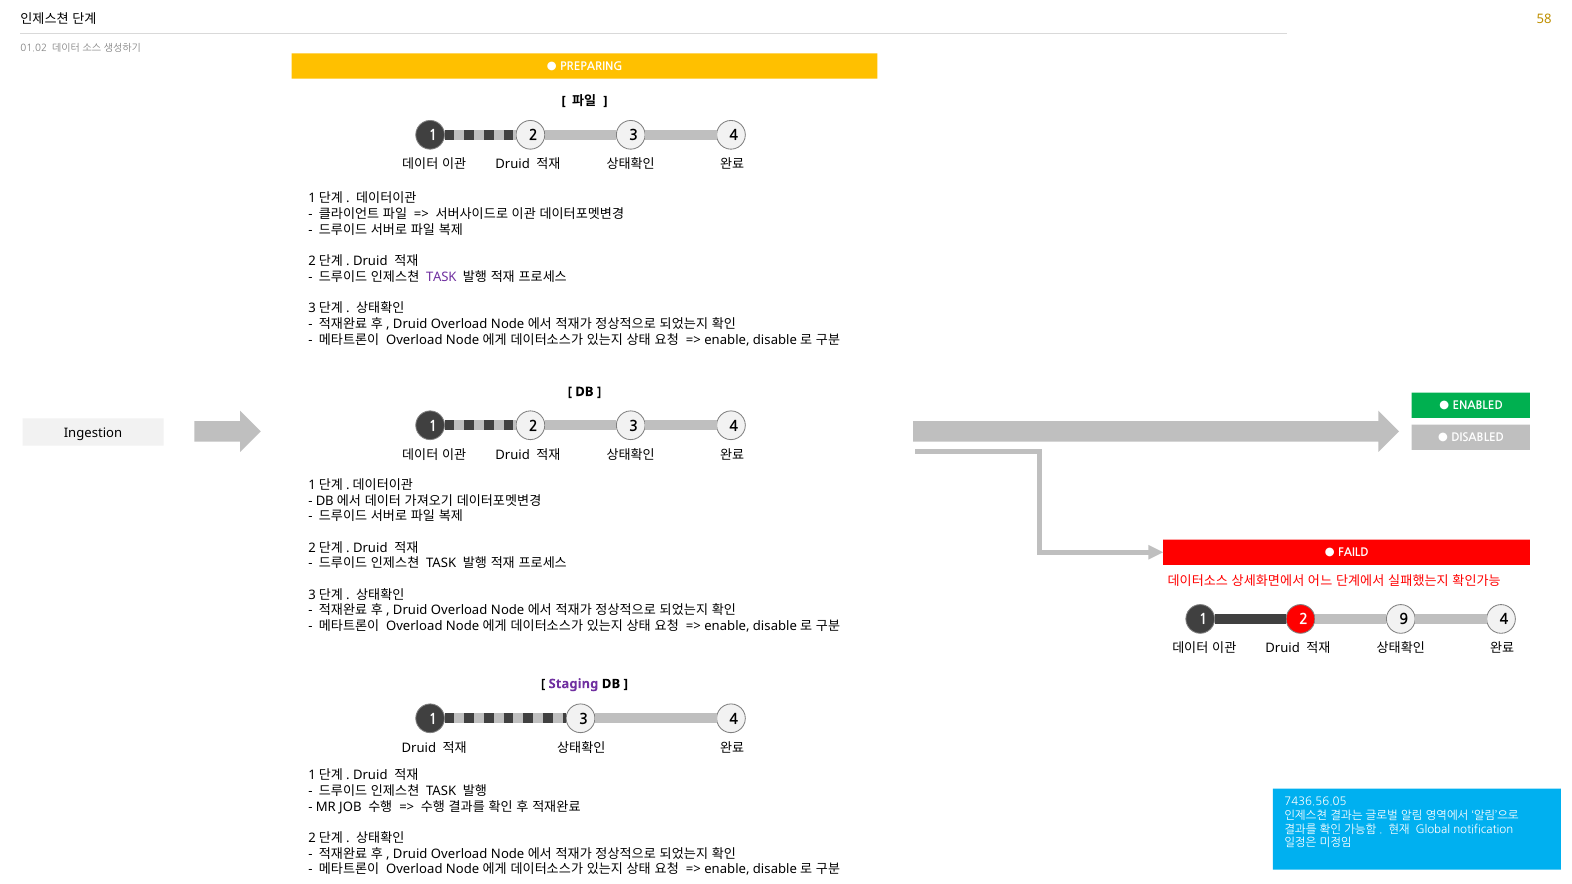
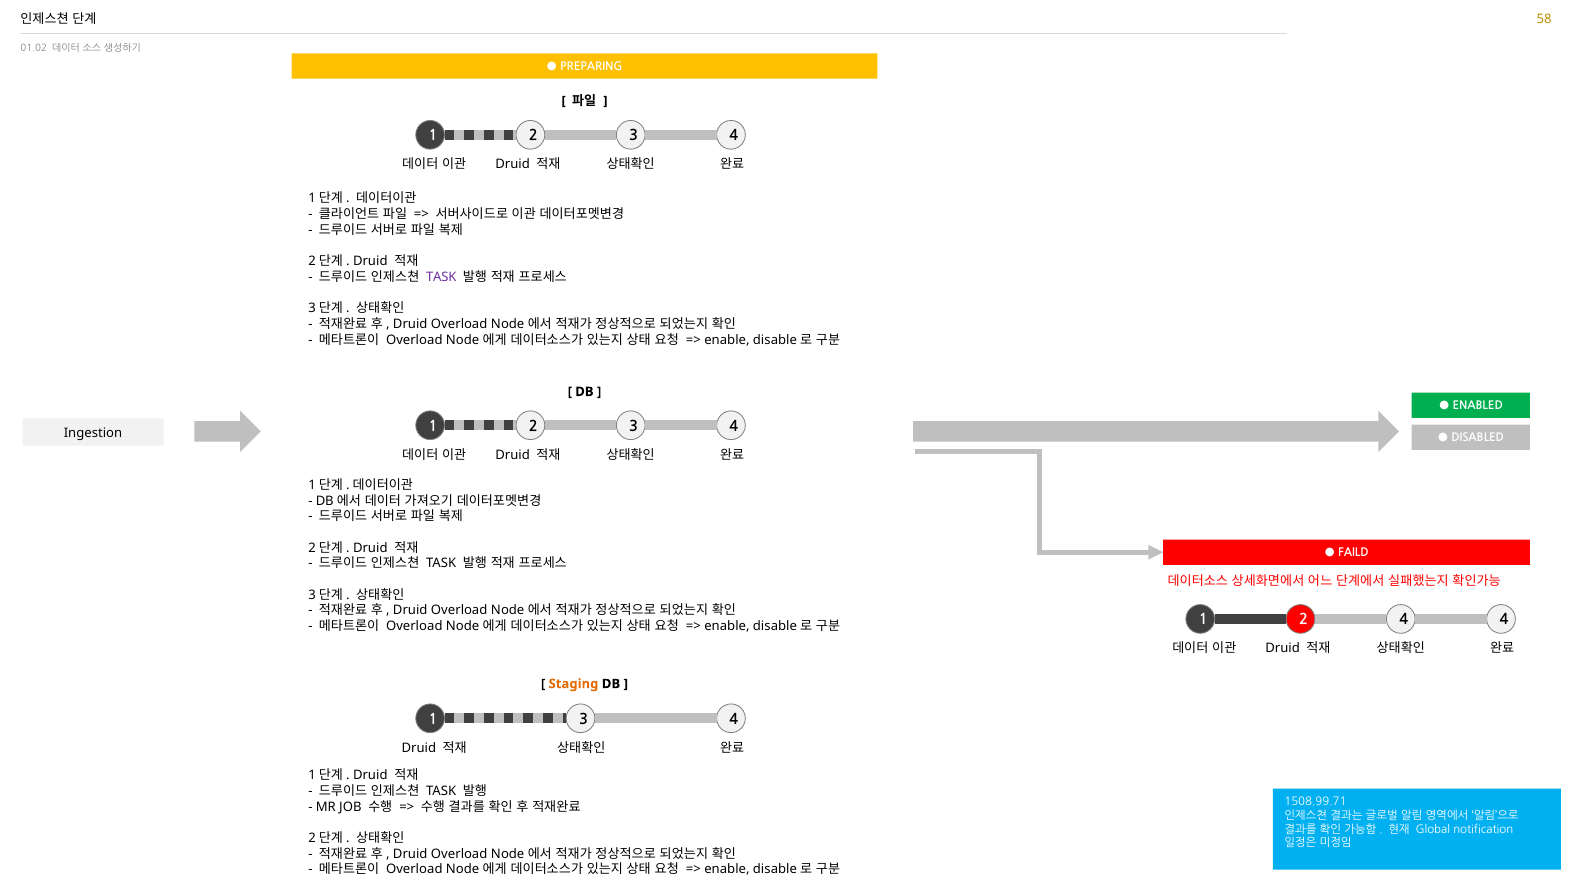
2 9: 9 -> 4 (1404, 620)
Staging colour: purple -> orange (573, 684)
7436.56.05: 7436.56.05 -> 1508.99.71 (1315, 802)
